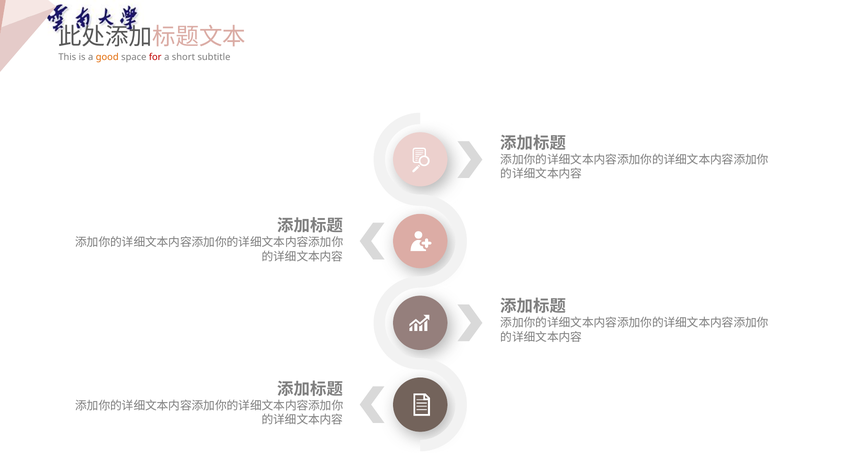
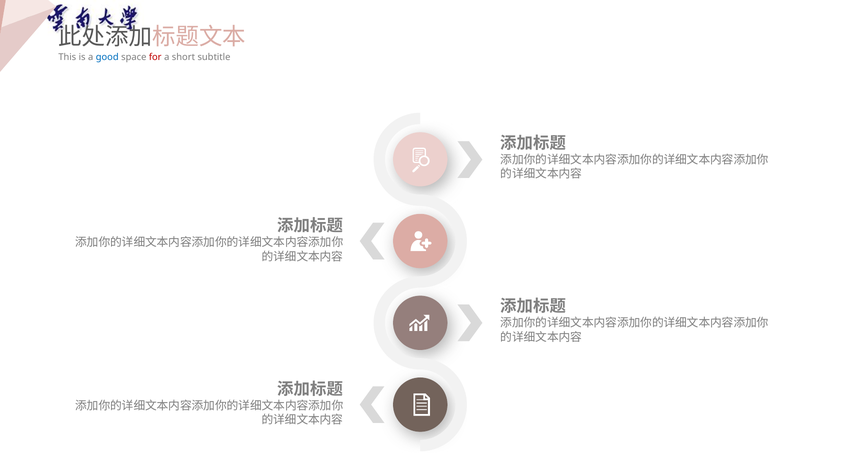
good colour: orange -> blue (107, 57)
